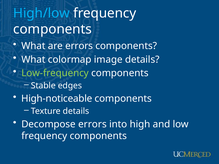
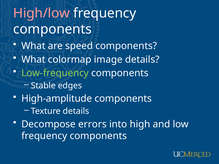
High/low colour: light blue -> pink (41, 13)
are errors: errors -> speed (79, 46)
High-noticeable: High-noticeable -> High-amplitude (57, 99)
